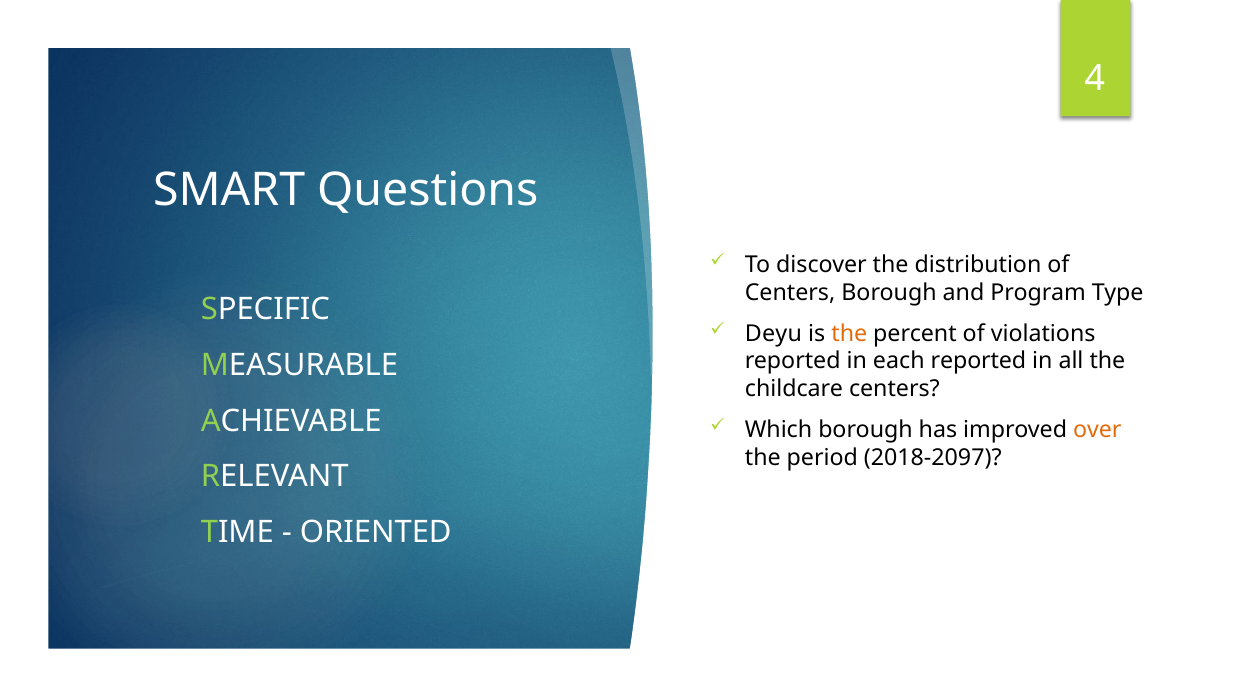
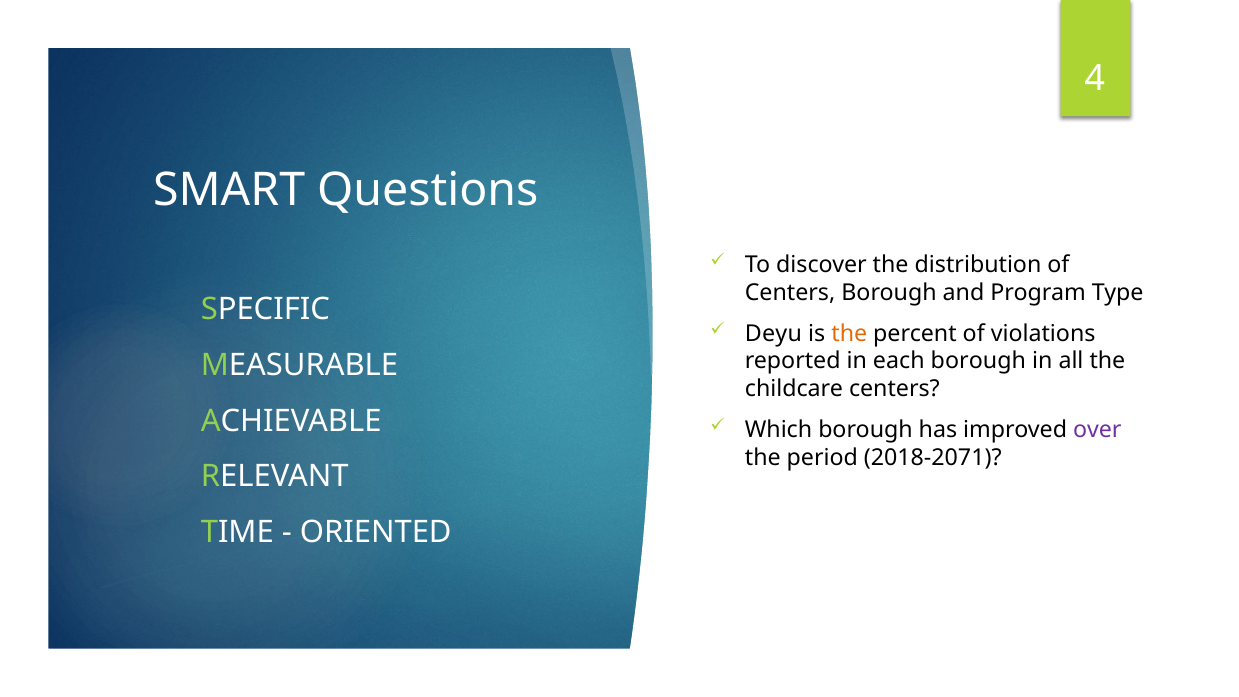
each reported: reported -> borough (978, 361)
over colour: orange -> purple (1097, 430)
2018-2097: 2018-2097 -> 2018-2071 (933, 458)
